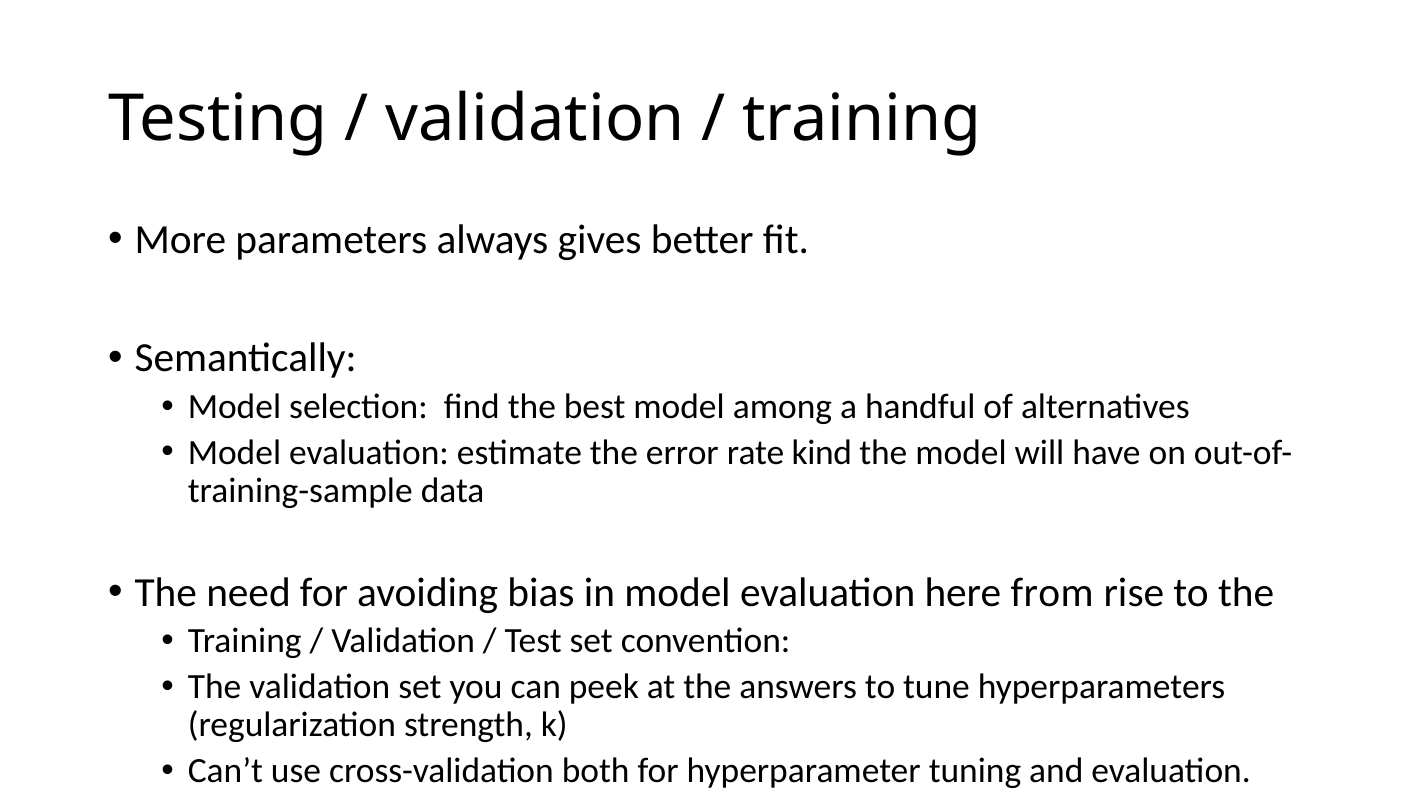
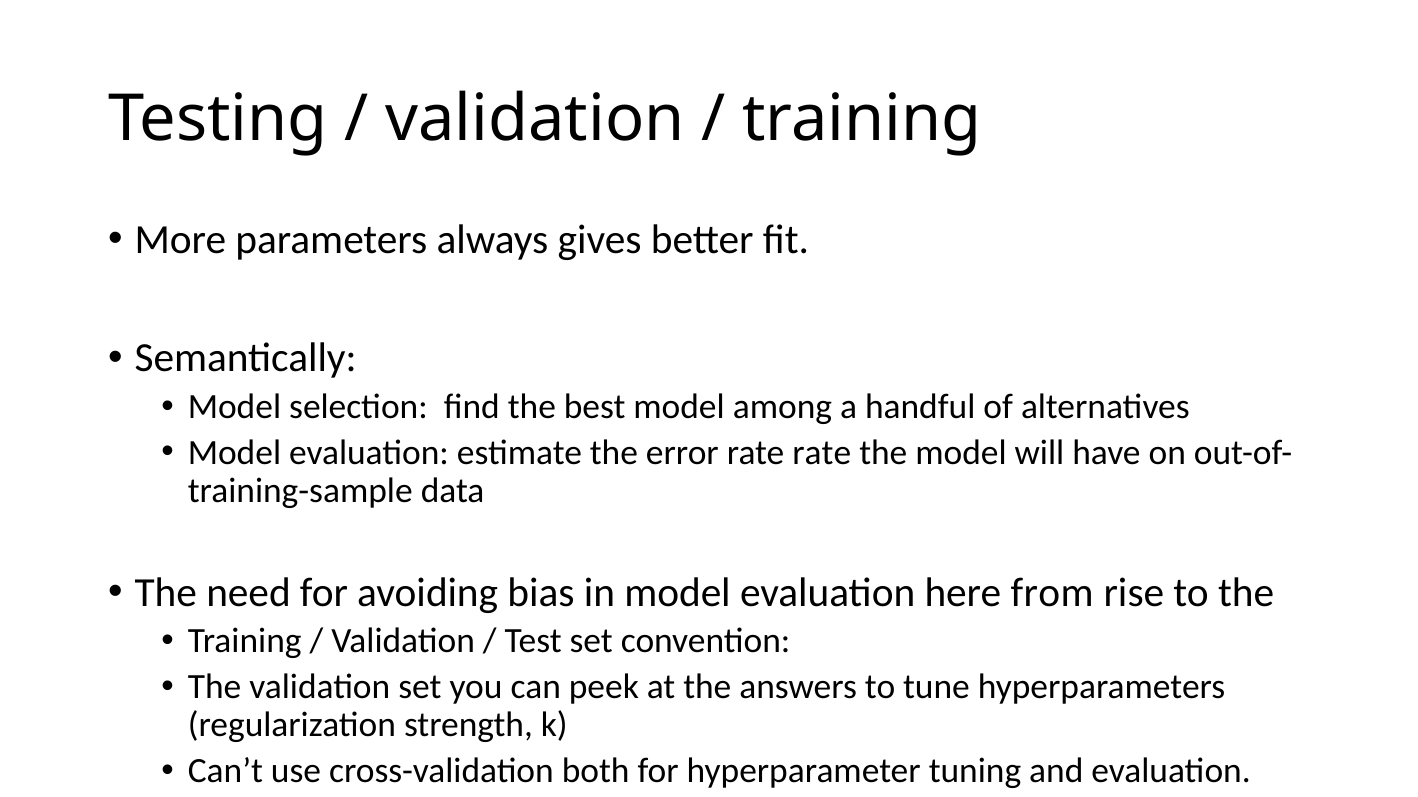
rate kind: kind -> rate (822, 453)
